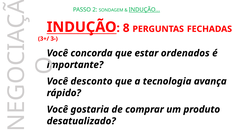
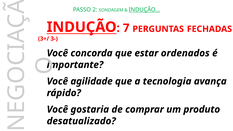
8: 8 -> 7 (126, 28)
desconto: desconto -> agilidade (92, 81)
